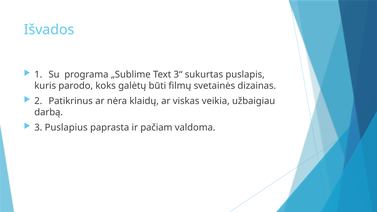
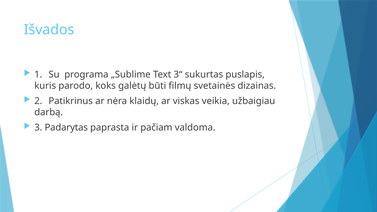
Puslapius: Puslapius -> Padarytas (66, 128)
